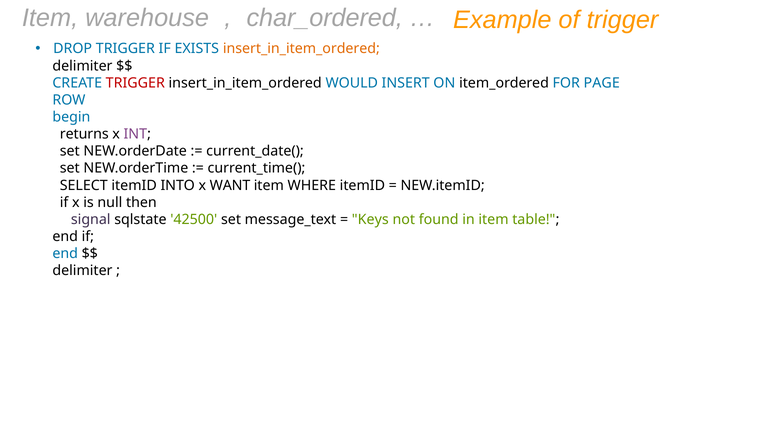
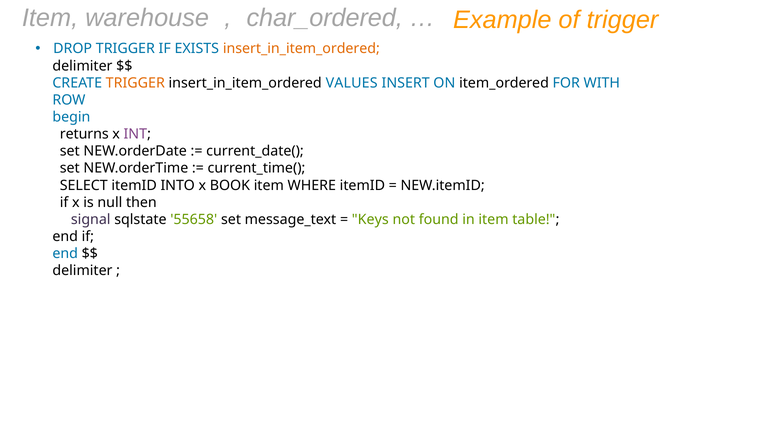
TRIGGER colour: red -> orange (135, 83)
WOULD: WOULD -> VALUES (352, 83)
PAGE: PAGE -> WITH (602, 83)
WANT: WANT -> BOOK (230, 185)
42500: 42500 -> 55658 (194, 220)
